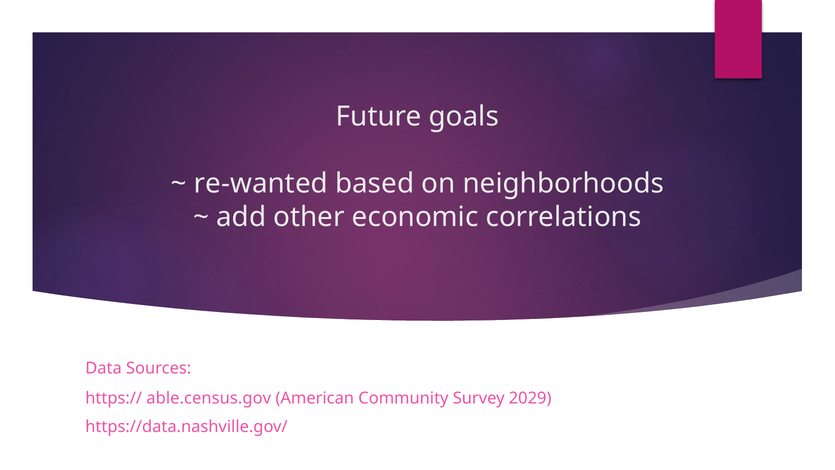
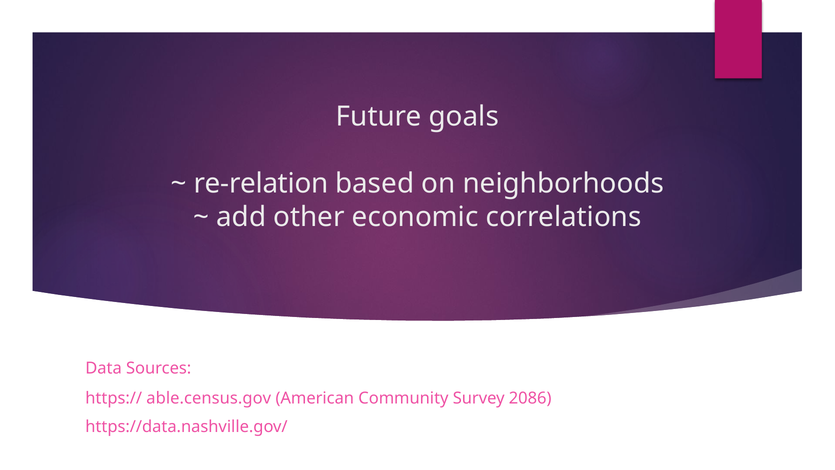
re-wanted: re-wanted -> re-relation (261, 184)
2029: 2029 -> 2086 (530, 398)
